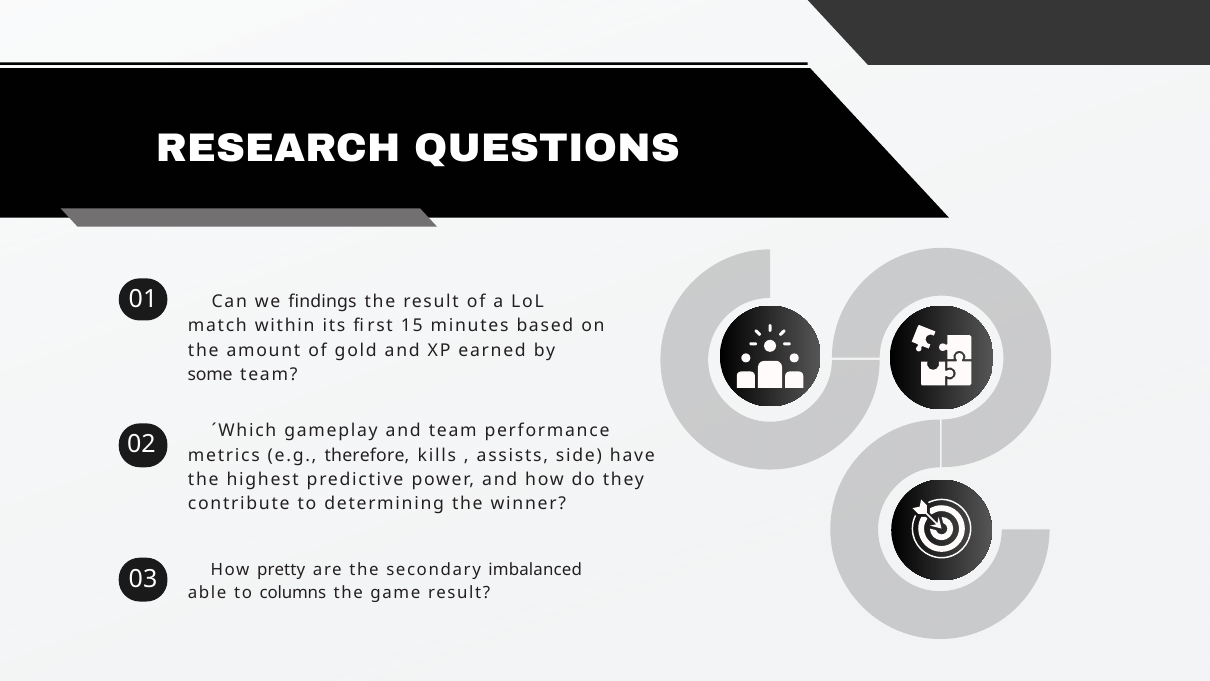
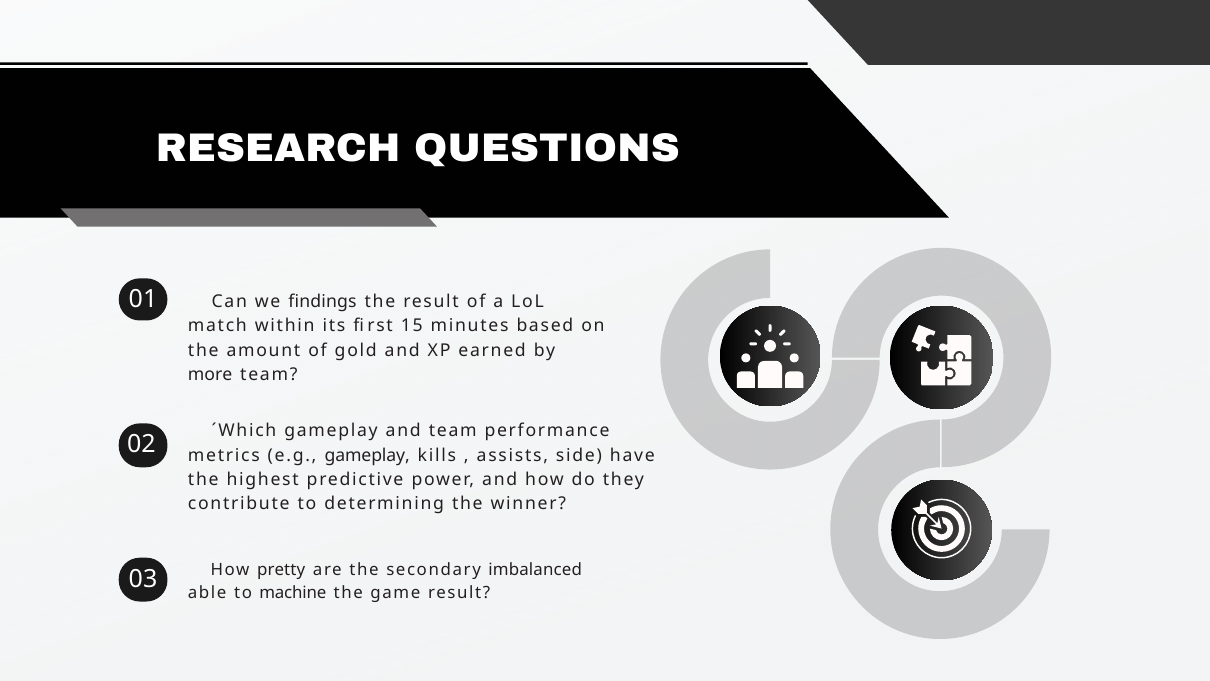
some: some -> more (210, 374)
e.g therefore: therefore -> gameplay (367, 455)
columns: columns -> machine (293, 593)
